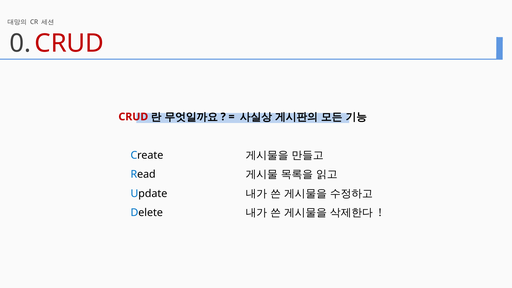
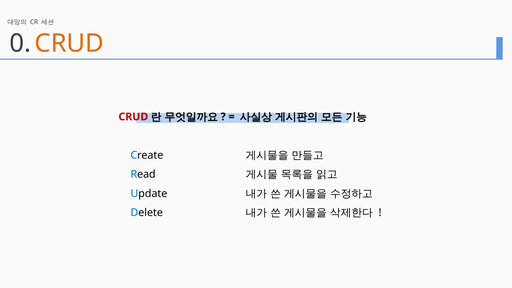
CRUD colour: red -> orange (69, 43)
